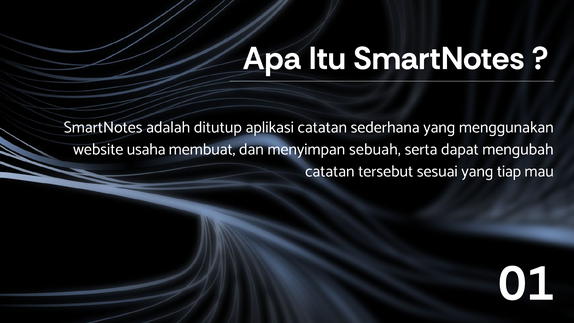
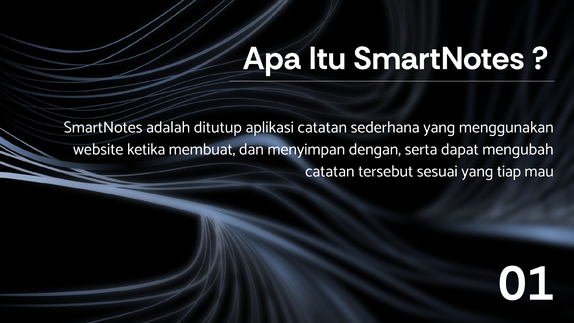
usaha: usaha -> ketika (146, 149)
sebuah: sebuah -> dengan (375, 149)
